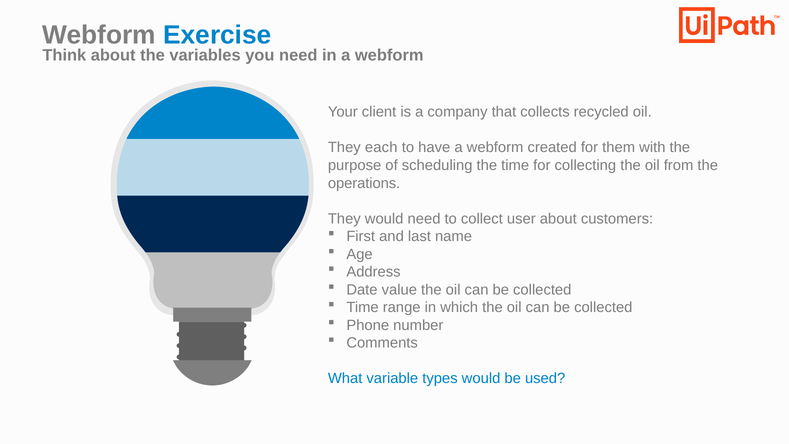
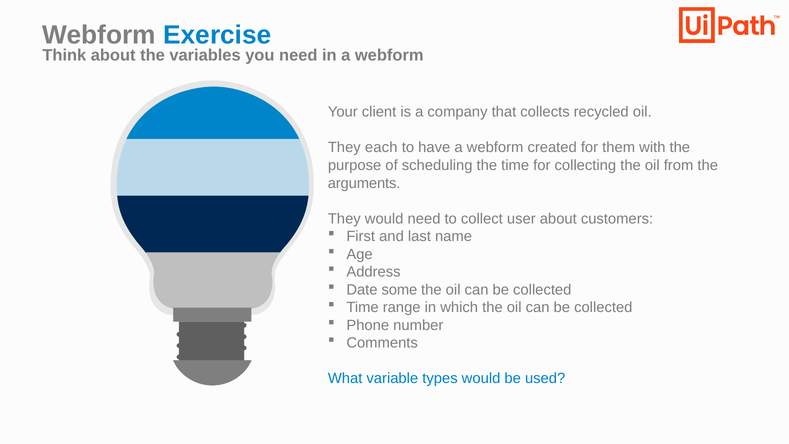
operations: operations -> arguments (364, 183)
value: value -> some (399, 290)
